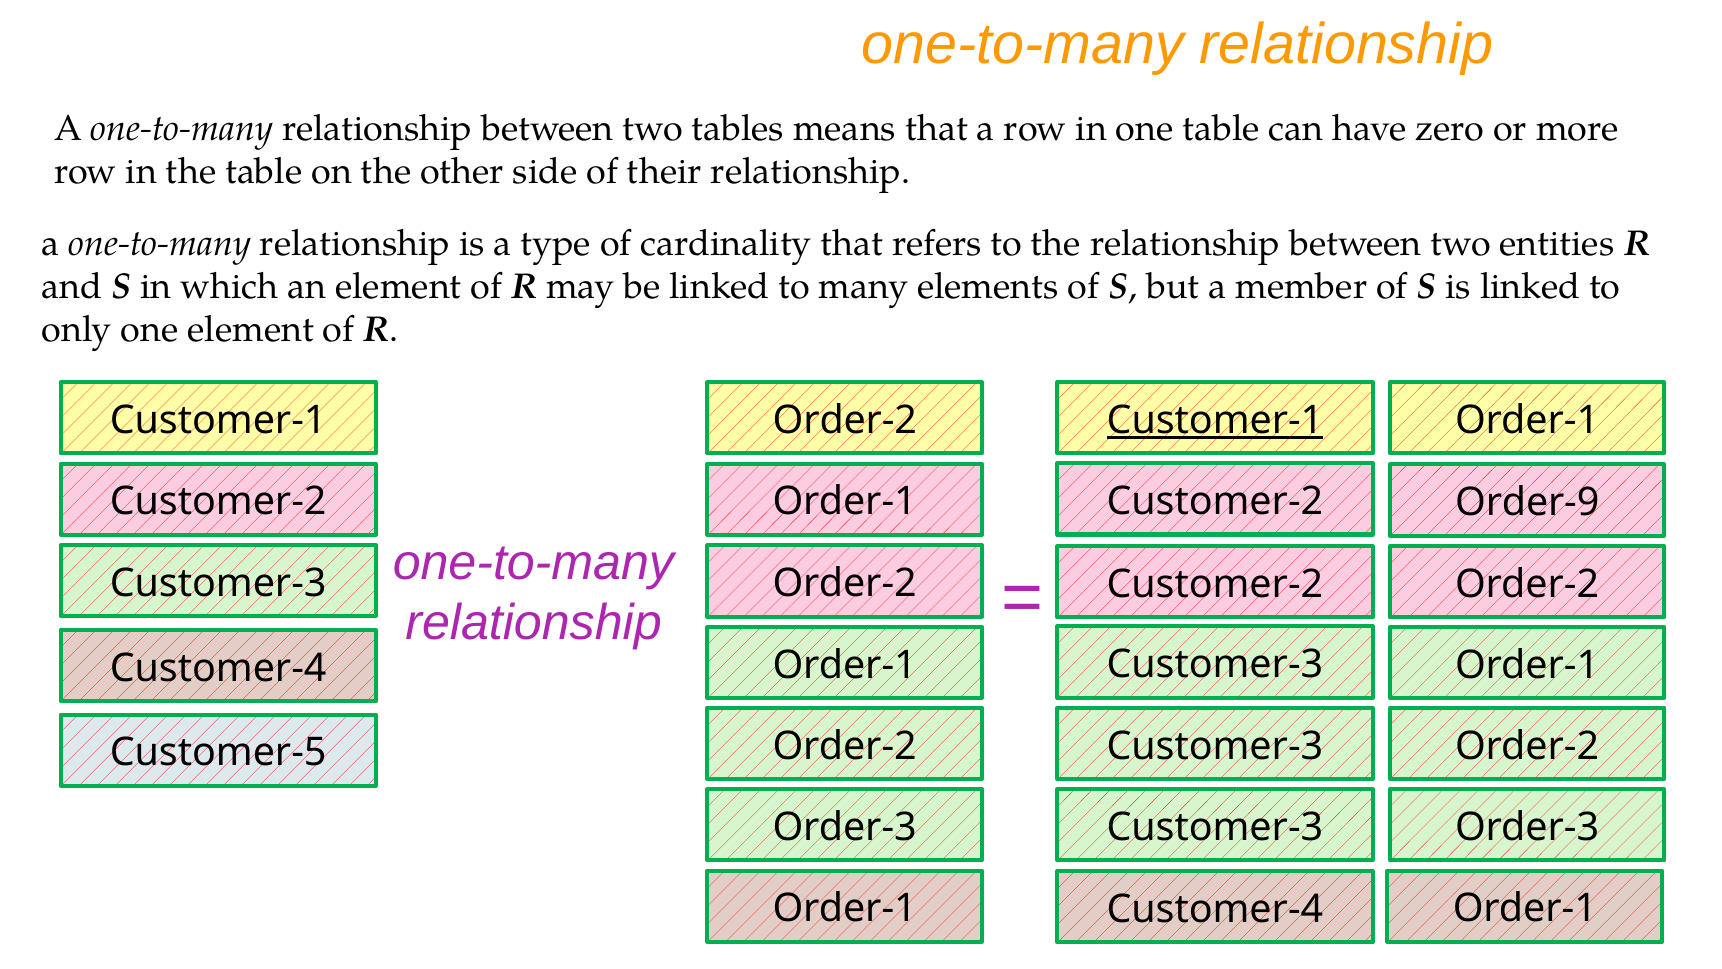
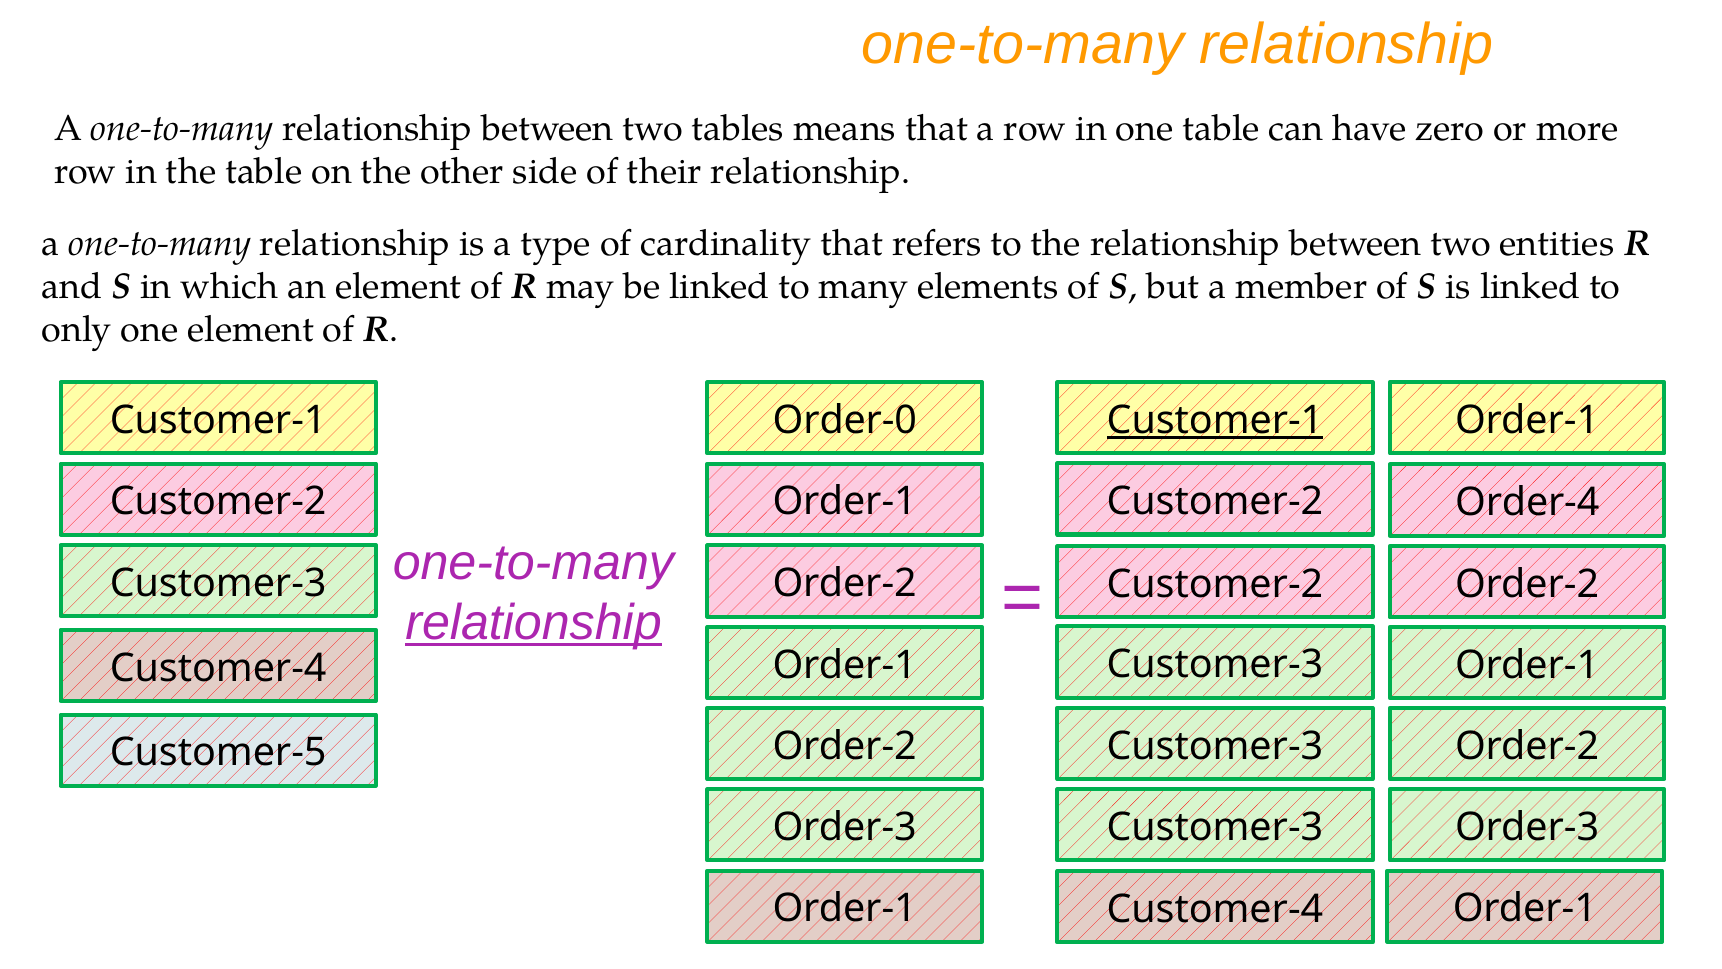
Order-2: Order-2 -> Order-0 (845, 420)
Order-9: Order-9 -> Order-4 (1527, 503)
relationship underline: none -> present (534, 623)
